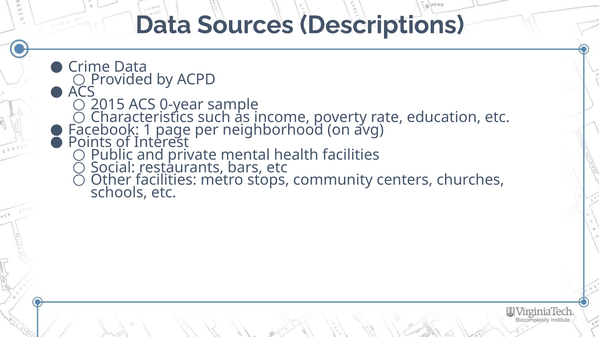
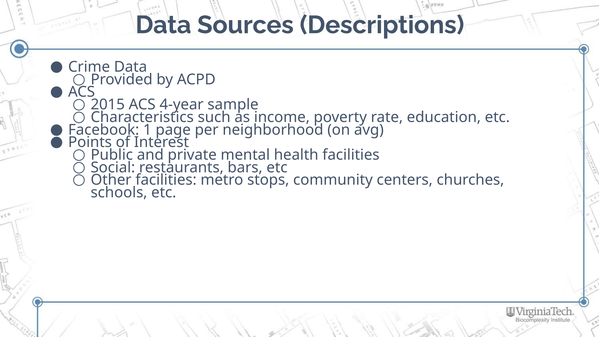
0-year: 0-year -> 4-year (182, 105)
